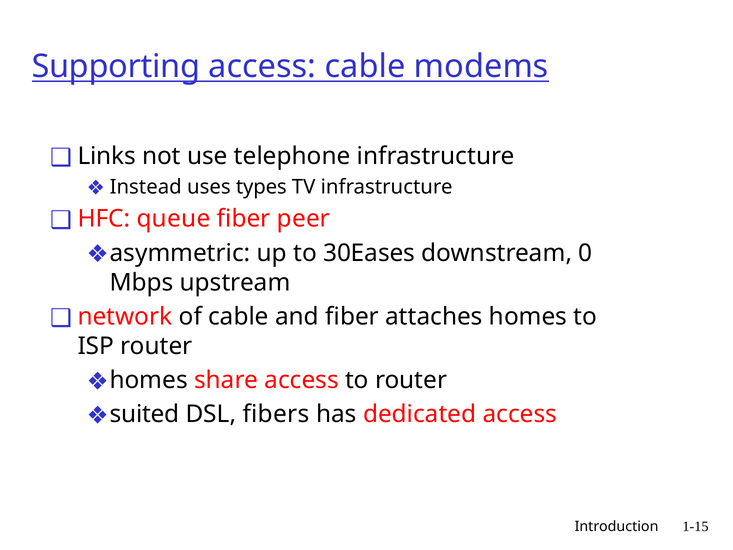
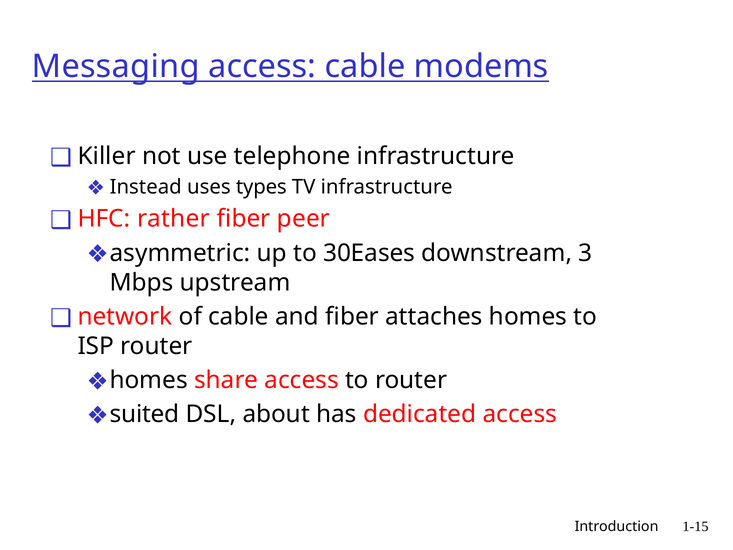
Supporting: Supporting -> Messaging (116, 66)
Links: Links -> Killer (107, 156)
queue: queue -> rather (174, 219)
0: 0 -> 3 (585, 253)
fibers: fibers -> about (276, 414)
